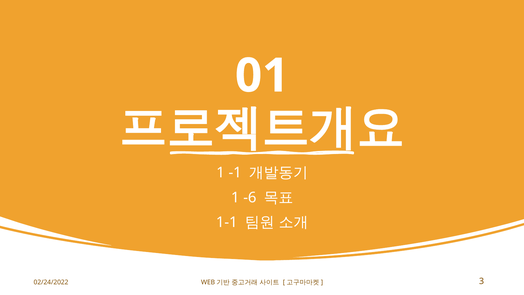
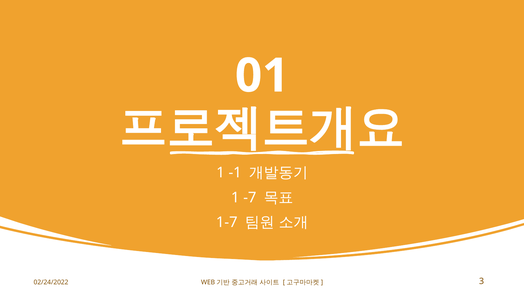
-6: -6 -> -7 (250, 197)
1-1: 1-1 -> 1-7 (227, 222)
